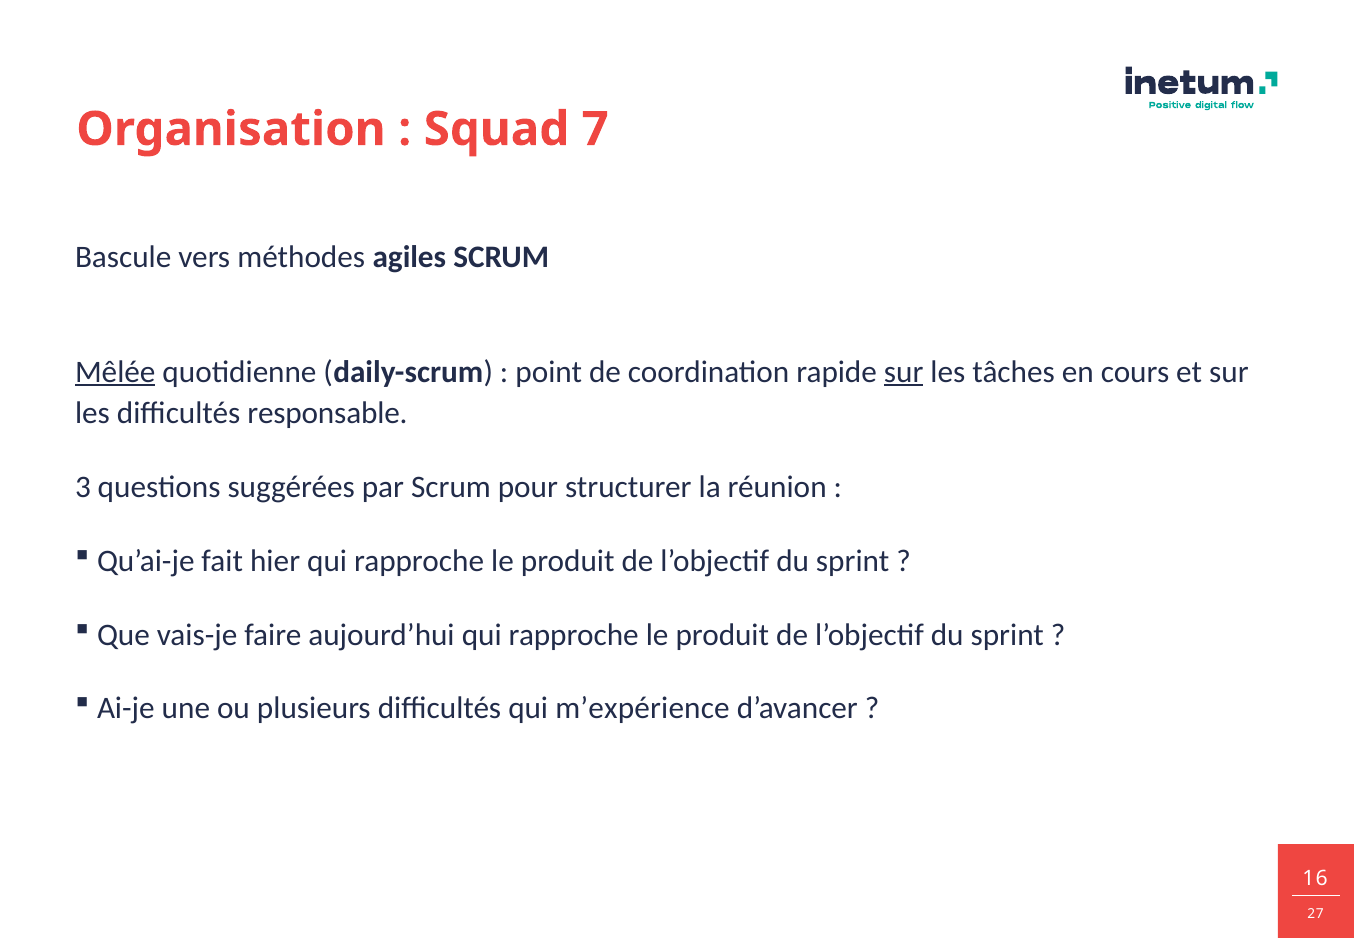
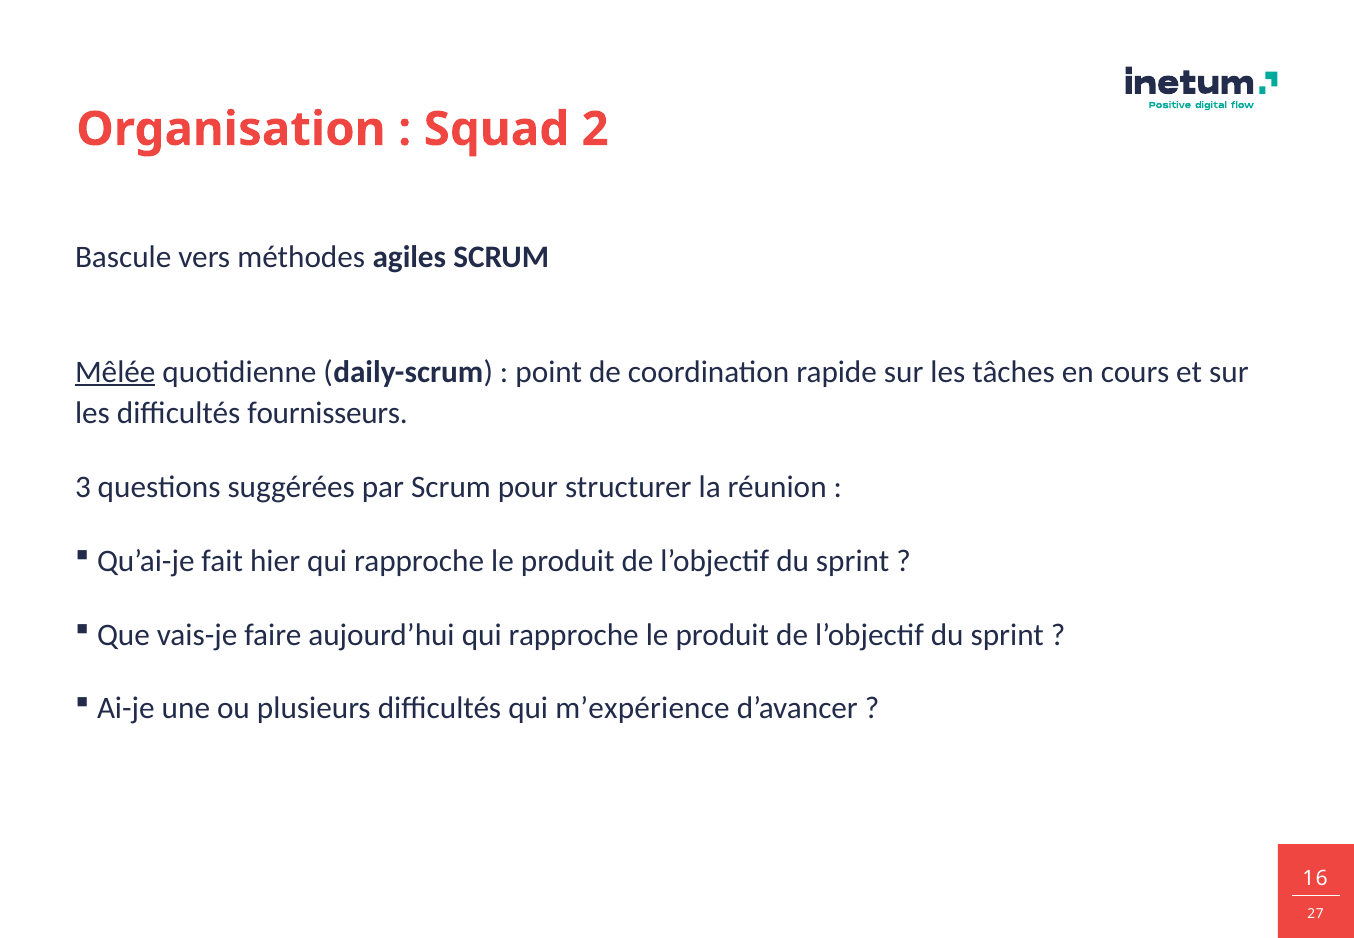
7: 7 -> 2 (595, 129)
sur underline: present -> none (904, 372)
responsable: responsable -> fournisseurs (328, 413)
